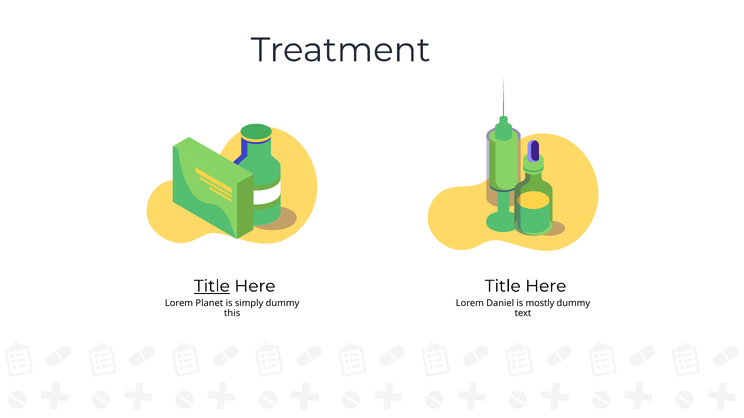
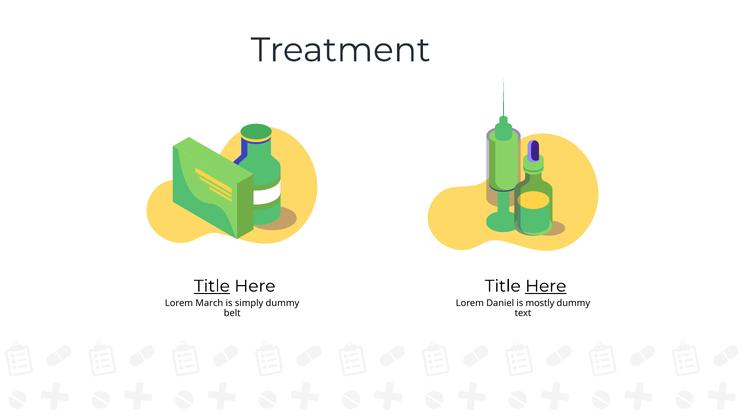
Here underline: none -> present (546, 286)
Planet: Planet -> March (209, 303)
this: this -> belt (232, 313)
